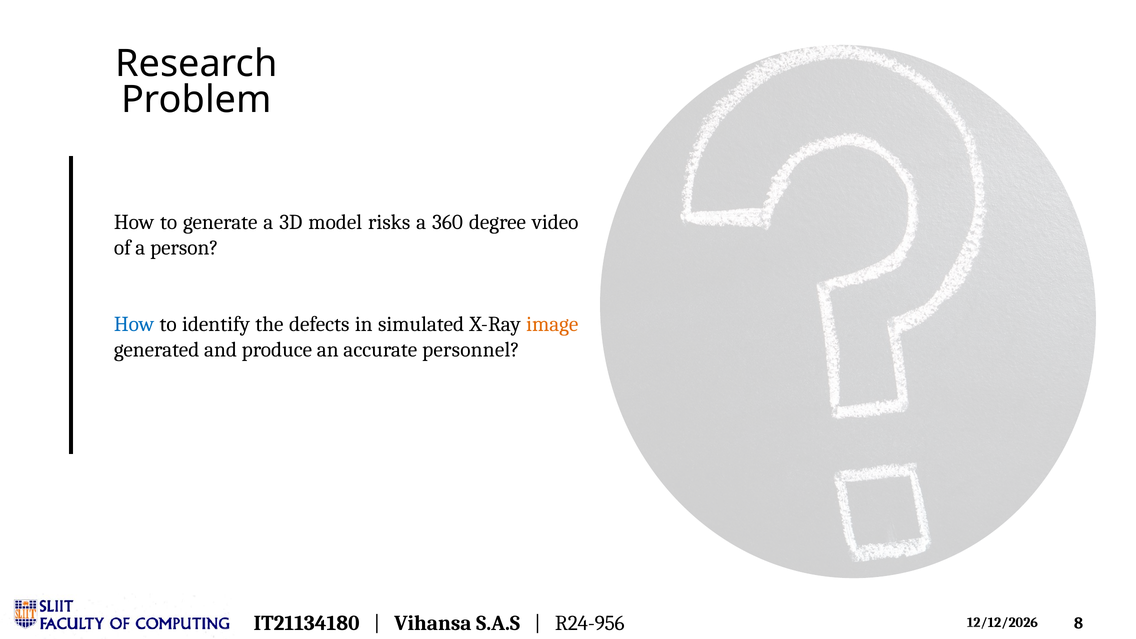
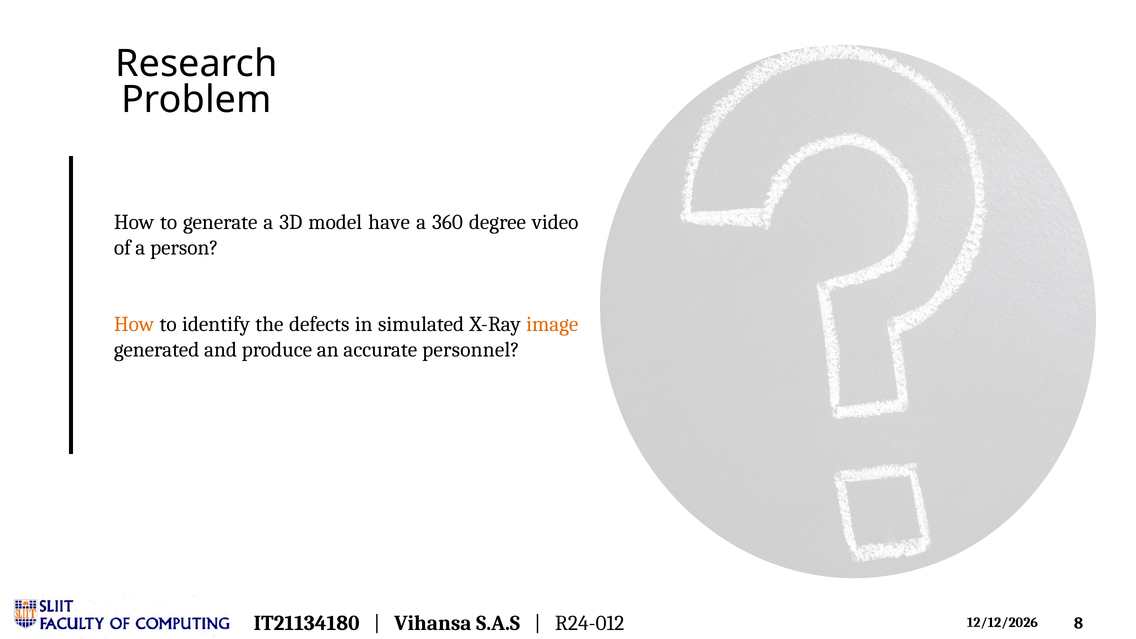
risks: risks -> have (389, 222)
How colour: blue -> orange (134, 324)
R24-956: R24-956 -> R24-012 (590, 623)
